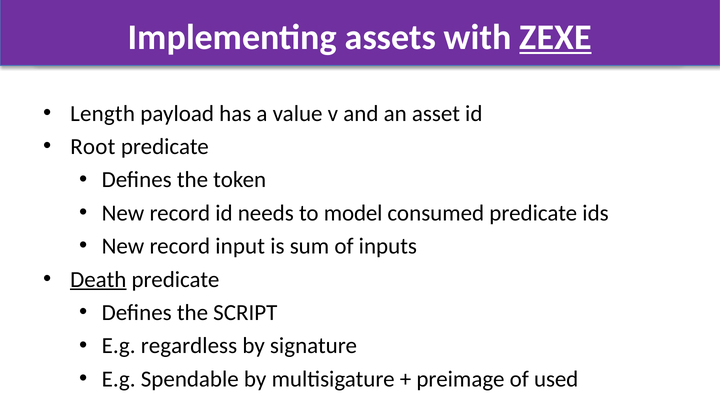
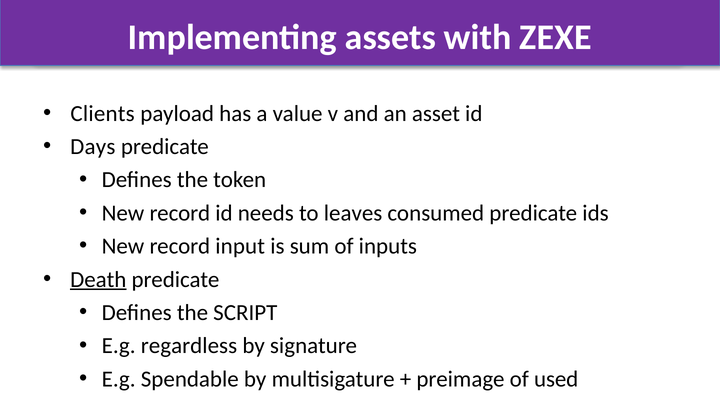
ZEXE underline: present -> none (555, 38)
Length: Length -> Clients (103, 114)
Root: Root -> Days (93, 147)
model: model -> leaves (353, 213)
